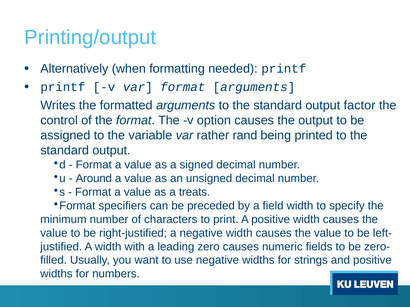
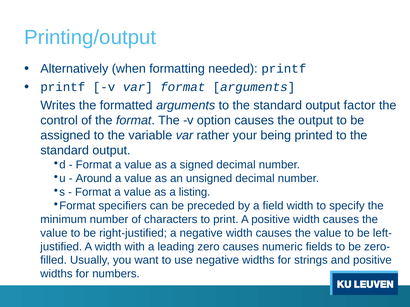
rand: rand -> your (245, 136)
treats: treats -> listing (195, 192)
